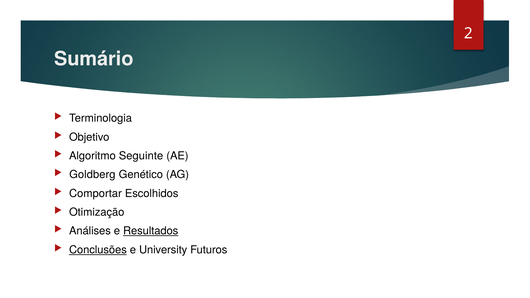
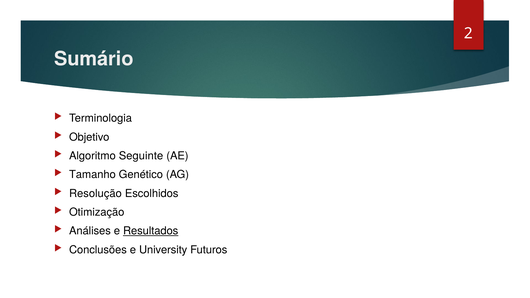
Goldberg: Goldberg -> Tamanho (92, 175)
Comportar: Comportar -> Resolução (95, 194)
Conclusões underline: present -> none (98, 250)
